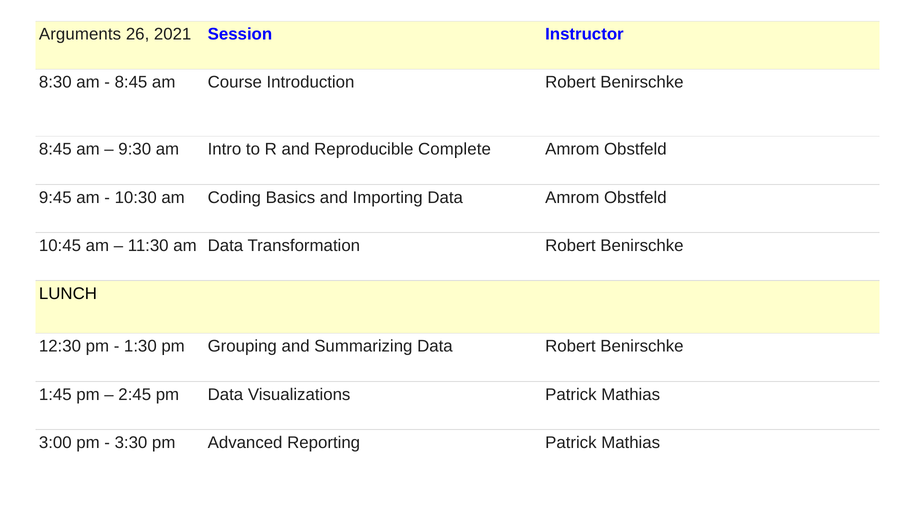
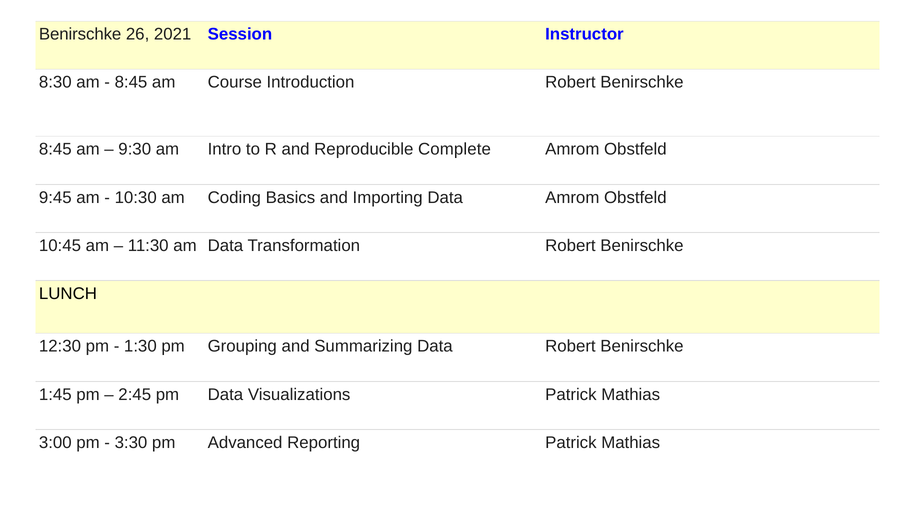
Arguments: Arguments -> Benirschke (80, 34)
